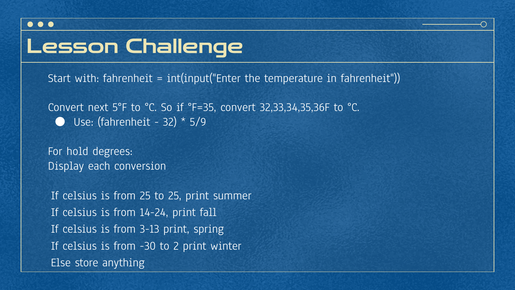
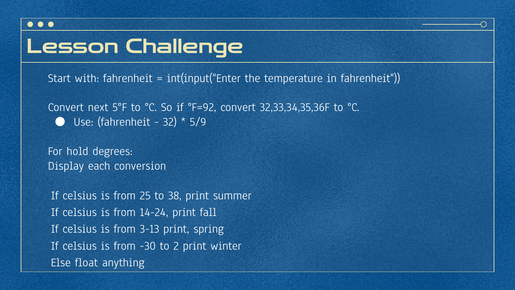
°F=35: °F=35 -> °F=92 (202, 107)
to 25: 25 -> 38 (175, 195)
store: store -> float (86, 262)
